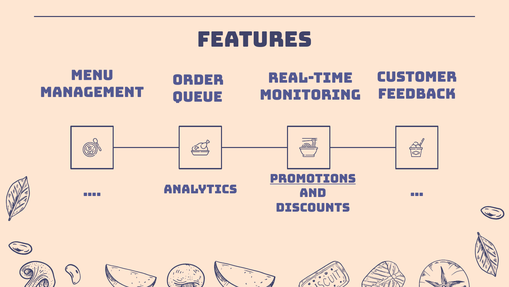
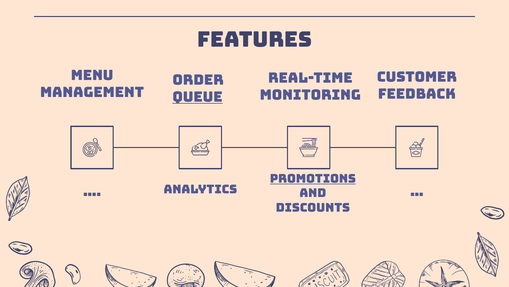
Queue underline: none -> present (197, 97)
